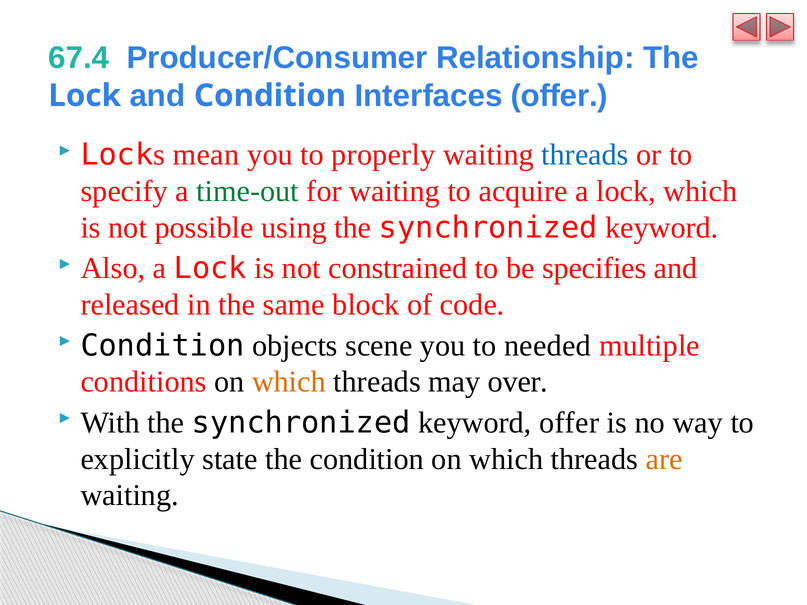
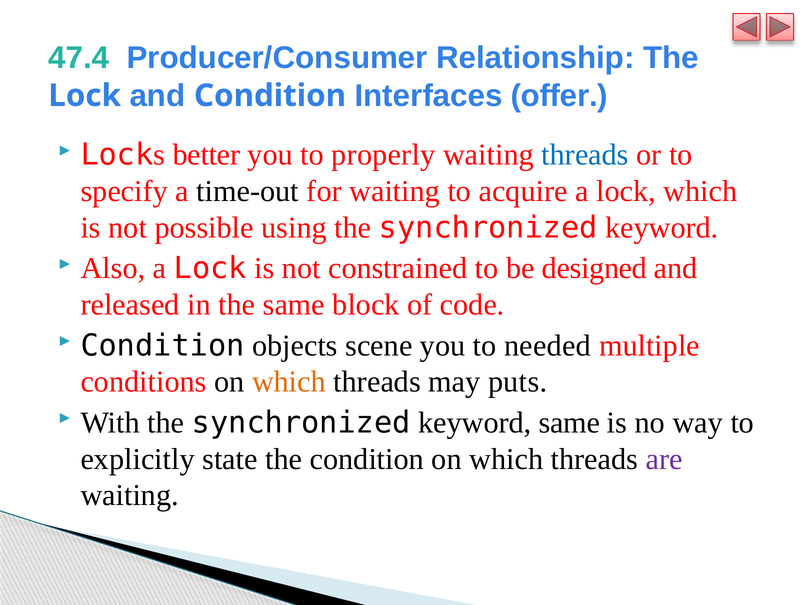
67.4: 67.4 -> 47.4 (79, 58)
mean: mean -> better (206, 155)
time-out colour: green -> black (248, 191)
specifies: specifies -> designed (594, 269)
over: over -> puts (518, 382)
keyword offer: offer -> same (569, 423)
are colour: orange -> purple (664, 459)
